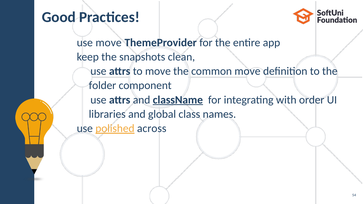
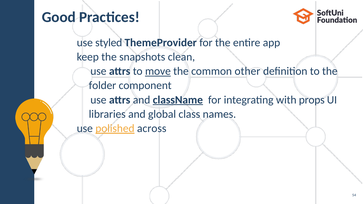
move: move -> styled (109, 43)
move underline: none -> present (158, 71)
common move: move -> other (247, 71)
order: order -> props (312, 100)
